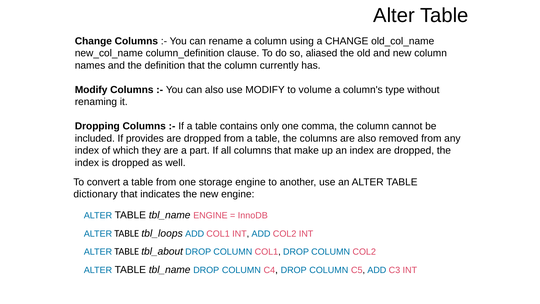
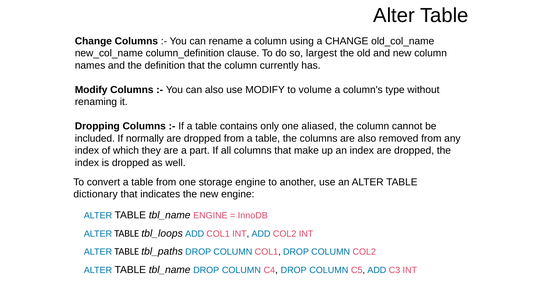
aliased: aliased -> largest (321, 53)
comma: comma -> aliased (319, 126)
provides: provides -> normally (145, 138)
tbl_about: tbl_about -> tbl_paths (162, 251)
